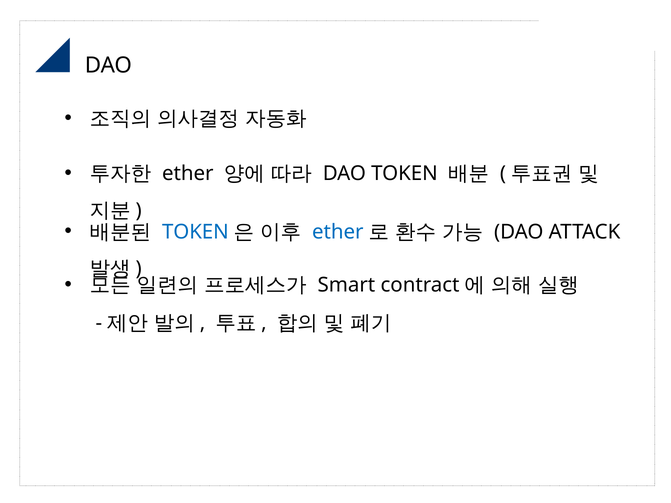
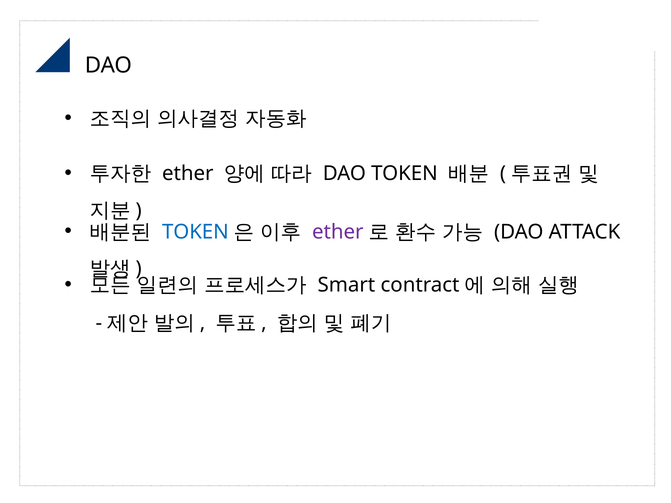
ether colour: blue -> purple (338, 232)
